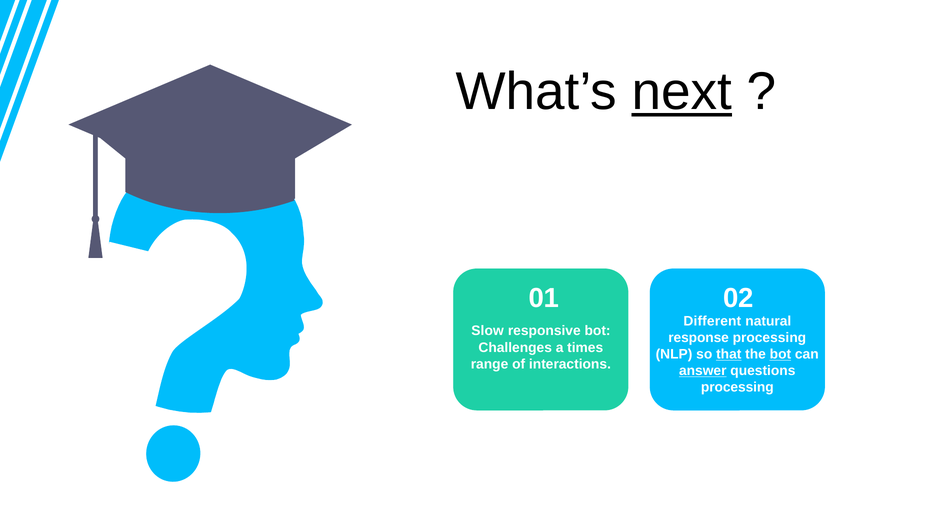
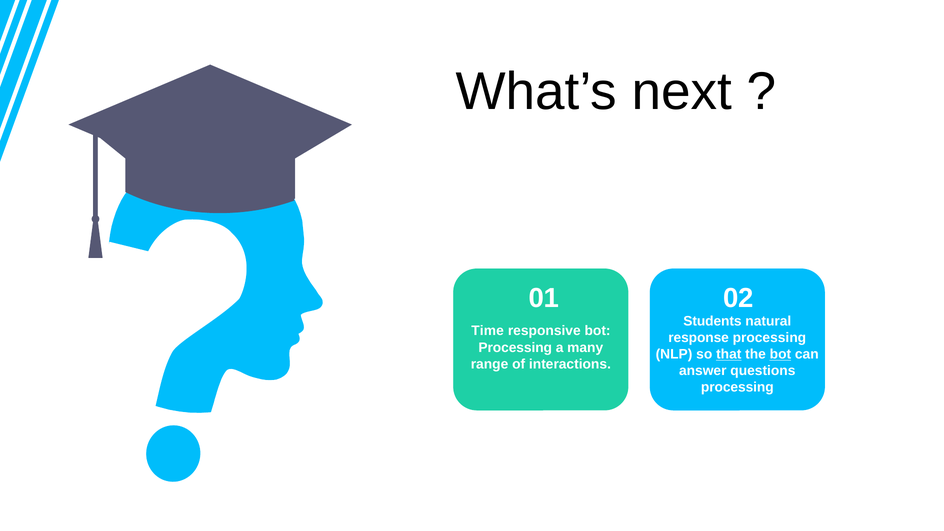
next underline: present -> none (682, 92)
Different: Different -> Students (712, 321)
Slow: Slow -> Time (488, 331)
Challenges: Challenges -> Processing (515, 347)
times: times -> many (585, 347)
answer underline: present -> none (703, 371)
